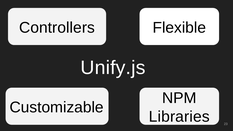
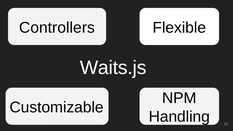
Unify.js: Unify.js -> Waits.js (113, 68)
Libraries: Libraries -> Handling (179, 117)
